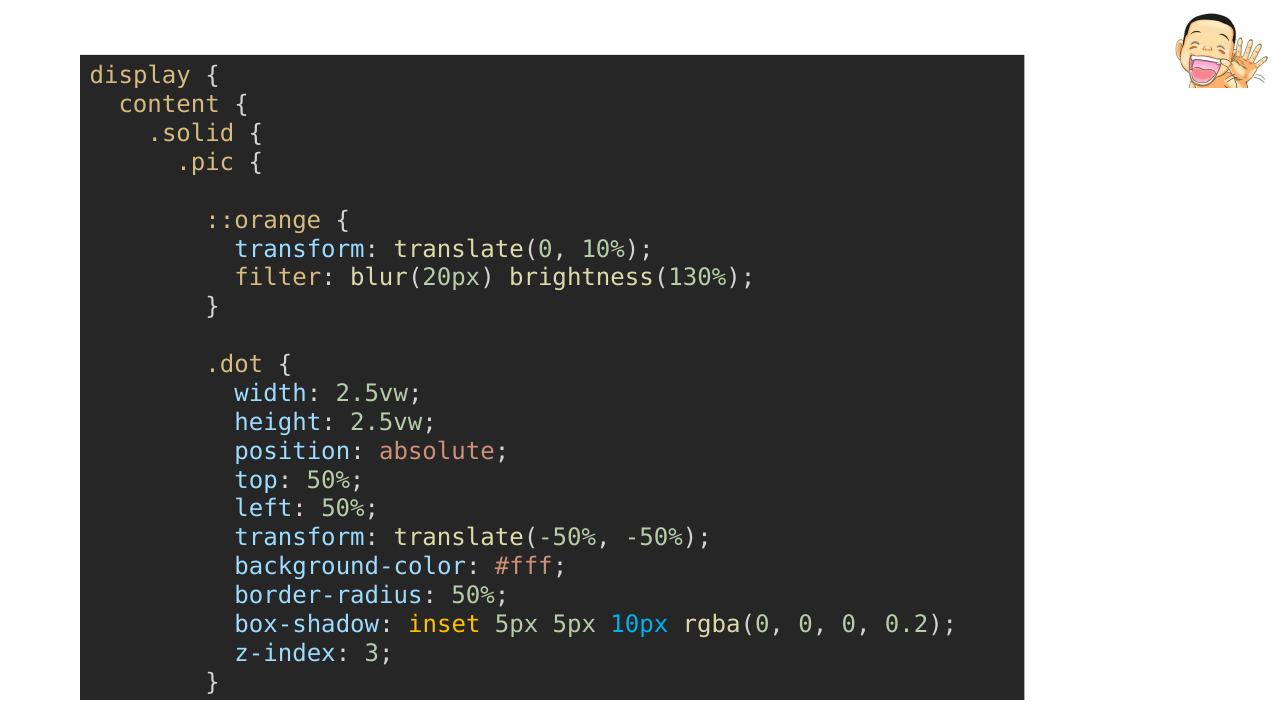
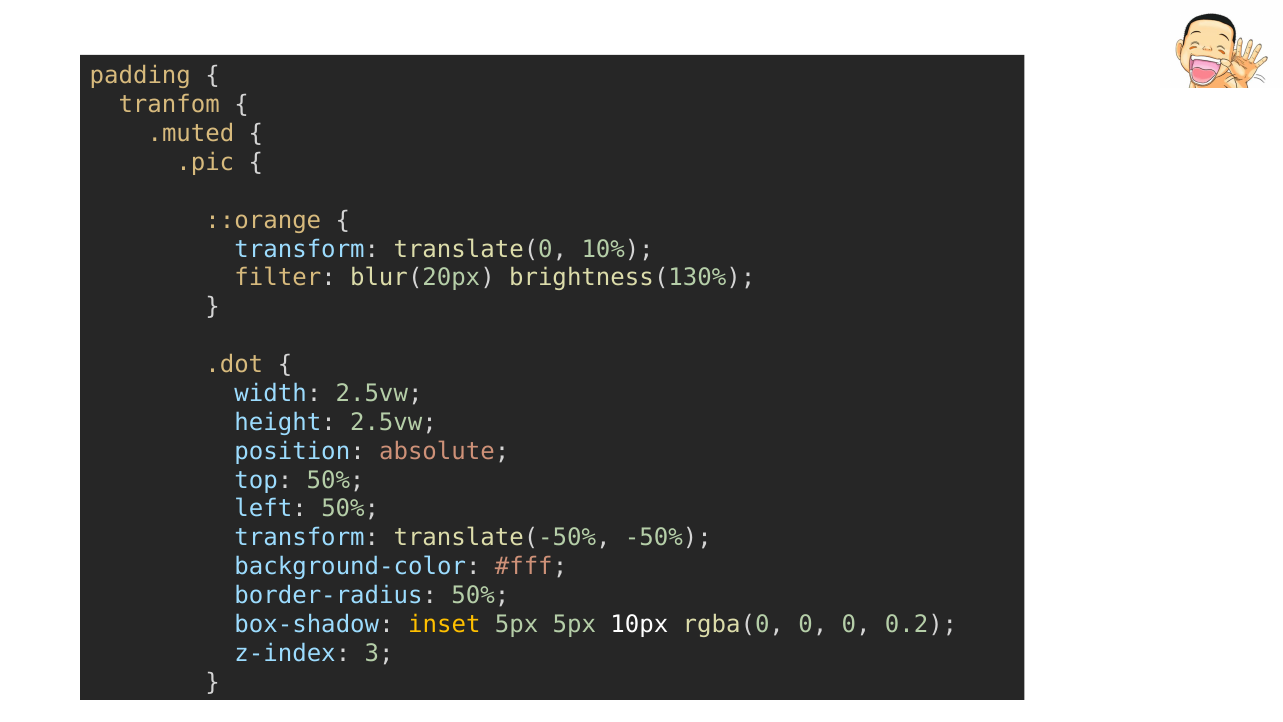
display: display -> padding (140, 76)
content: content -> tranfom (169, 105)
.solid: .solid -> .muted (191, 134)
10px colour: light blue -> white (639, 624)
